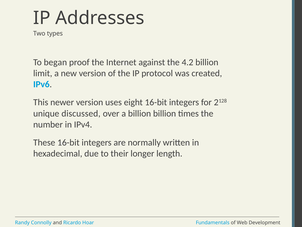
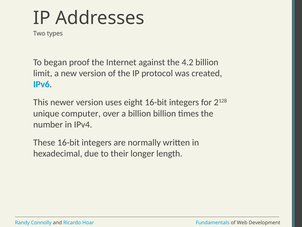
discussed: discussed -> computer (81, 113)
